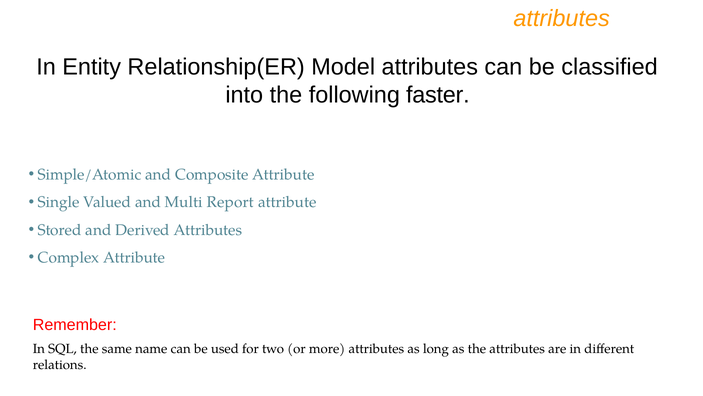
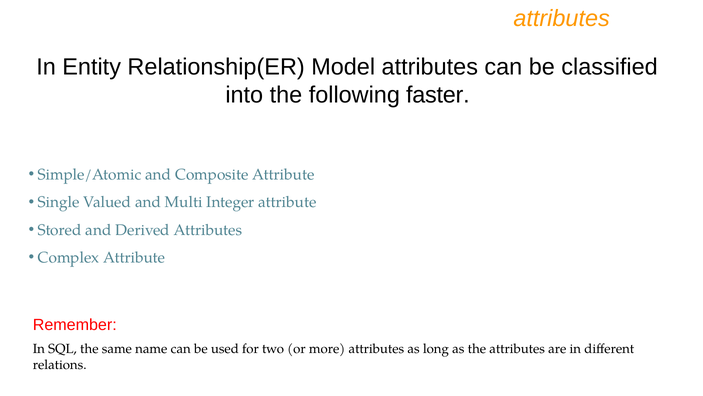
Report: Report -> Integer (230, 202)
